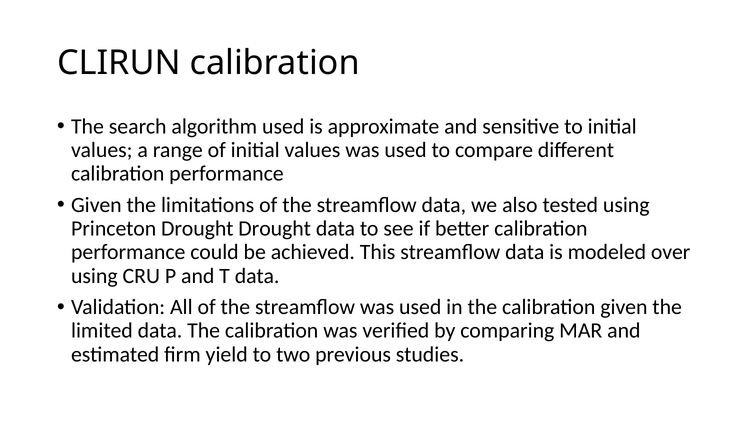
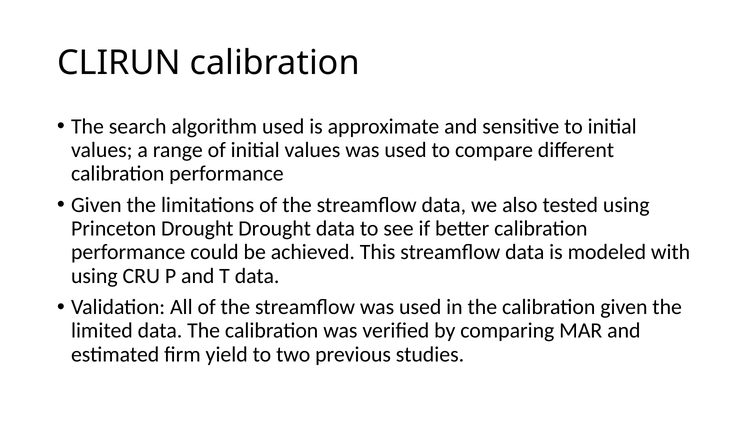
over: over -> with (671, 252)
